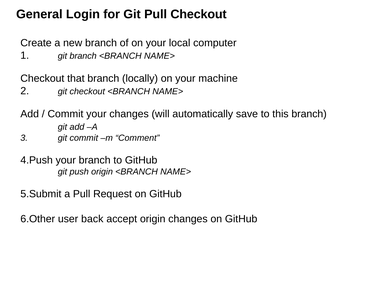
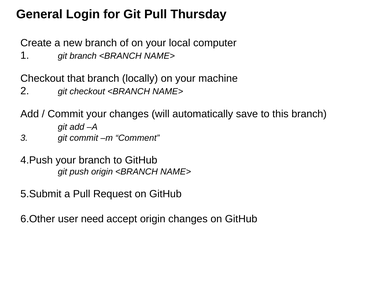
Pull Checkout: Checkout -> Thursday (199, 14)
back: back -> need (92, 219)
